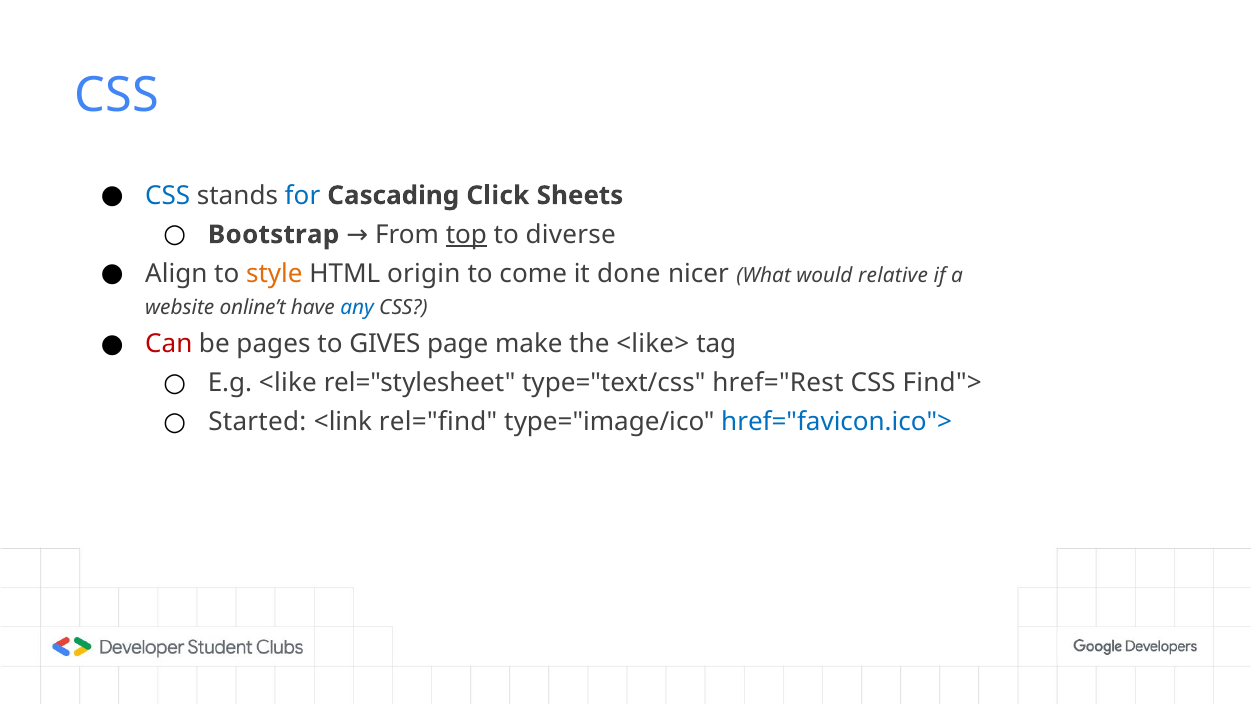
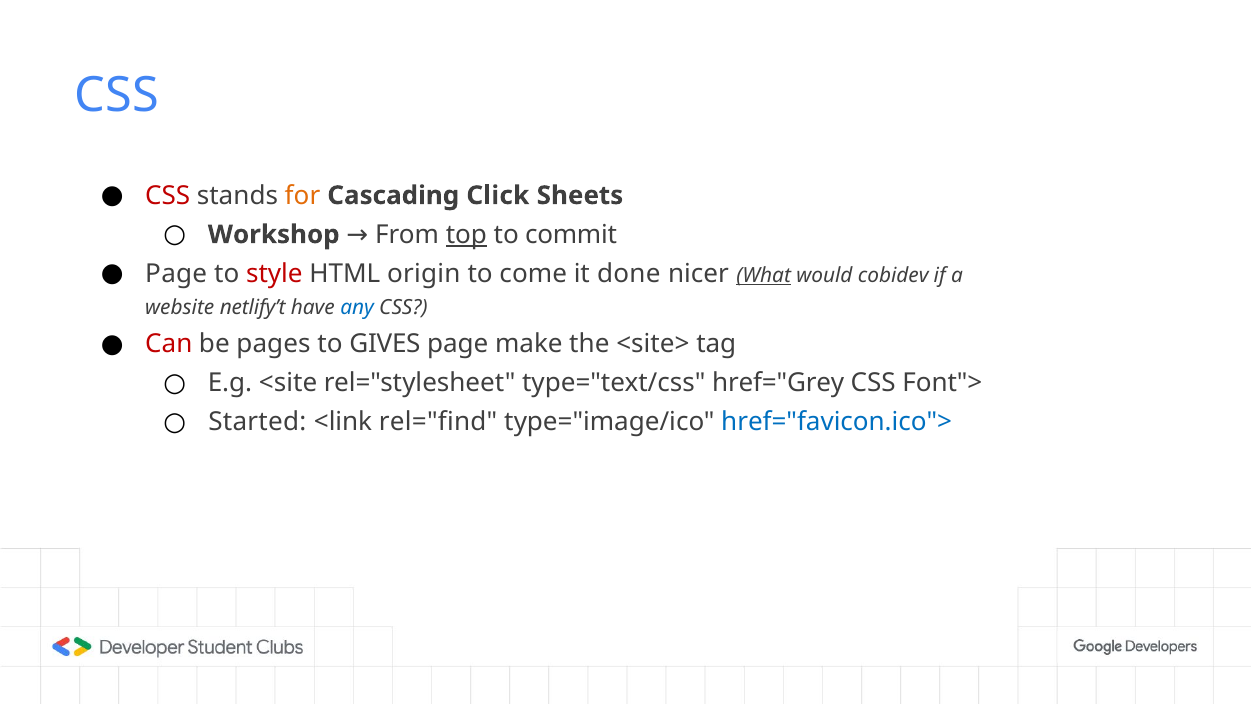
CSS colour: blue -> red (168, 195)
for colour: blue -> orange (303, 195)
Bootstrap: Bootstrap -> Workshop (274, 234)
diverse: diverse -> commit (571, 234)
Align: Align -> Page (176, 274)
style colour: orange -> red (274, 274)
What underline: none -> present (764, 275)
relative: relative -> cobidev (893, 275)
online’t: online’t -> netlify’t (253, 308)
<like>: <like> -> <site> (653, 344)
<like: <like -> <site (288, 383)
href="Rest: href="Rest -> href="Grey (778, 383)
Find">: Find"> -> Font"> (942, 383)
